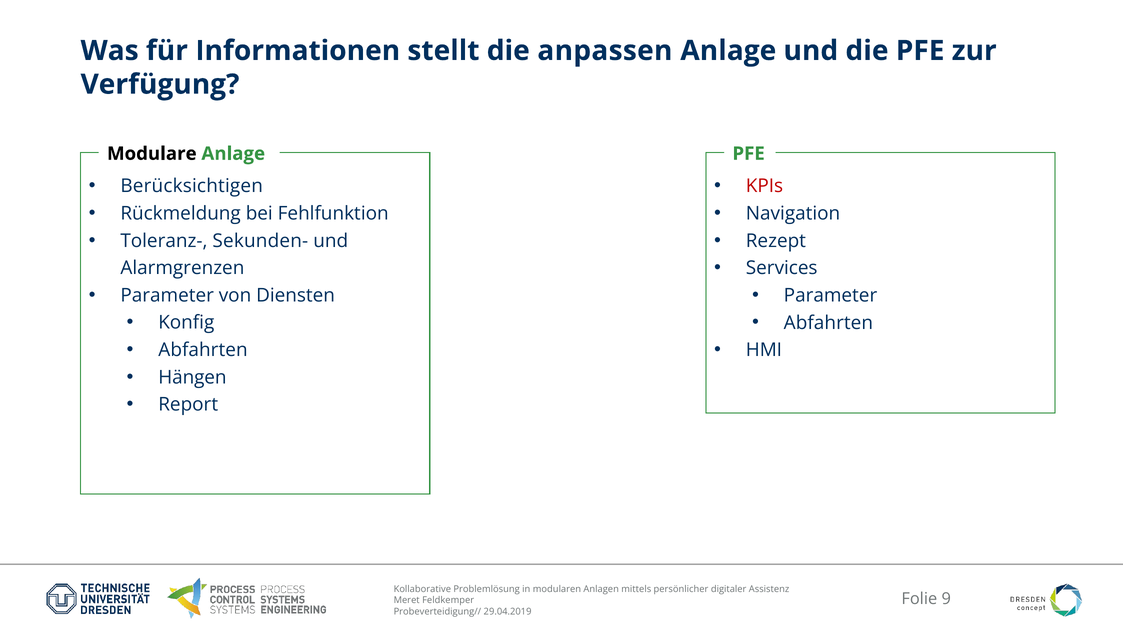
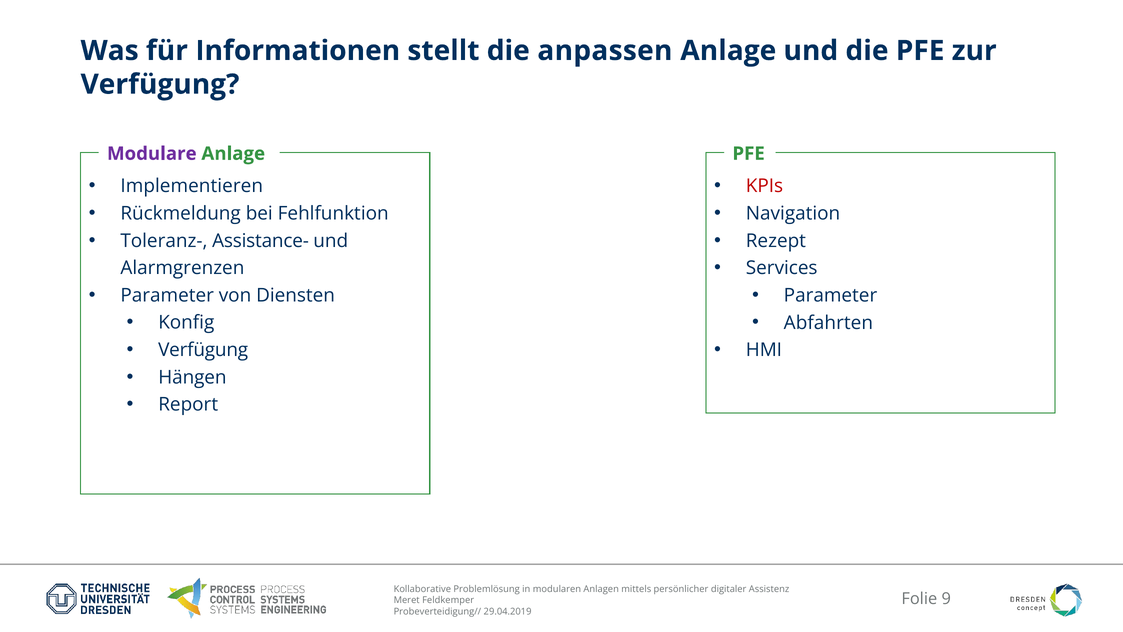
Modulare colour: black -> purple (152, 154)
Berücksichtigen: Berücksichtigen -> Implementieren (192, 186)
Sekunden-: Sekunden- -> Assistance- (261, 241)
Abfahrten: Abfahrten -> Verfügung (203, 350)
